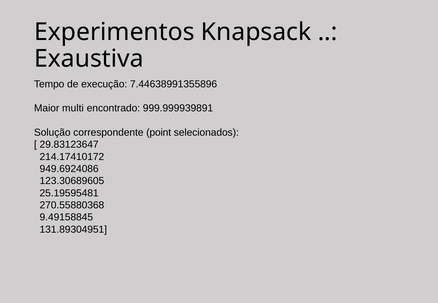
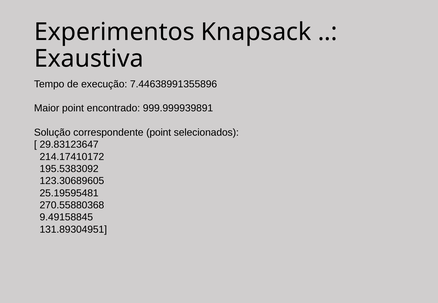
Maior multi: multi -> point (73, 108)
949.6924086: 949.6924086 -> 195.5383092 (69, 169)
